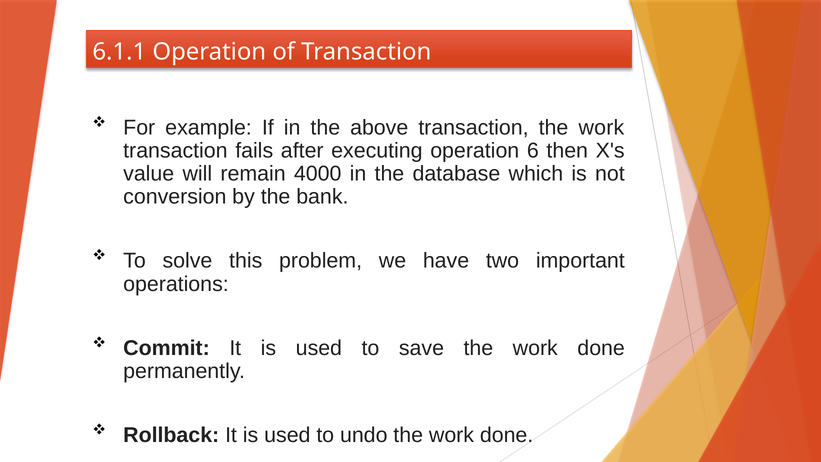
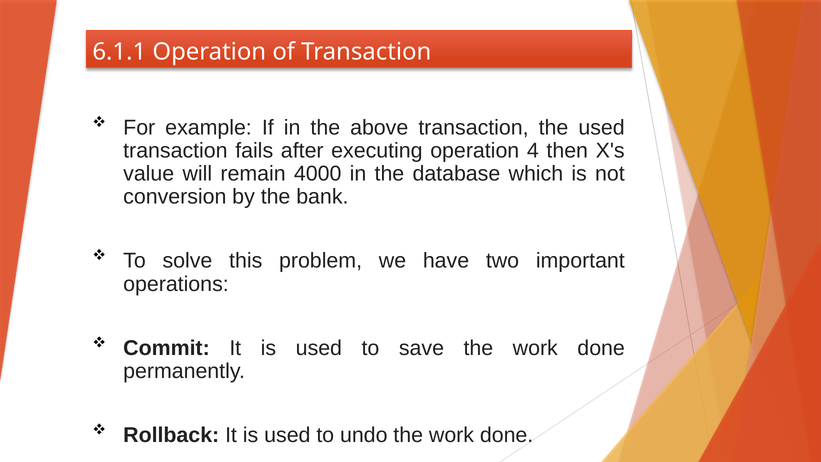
transaction the work: work -> used (602, 127)
6: 6 -> 4 (533, 151)
